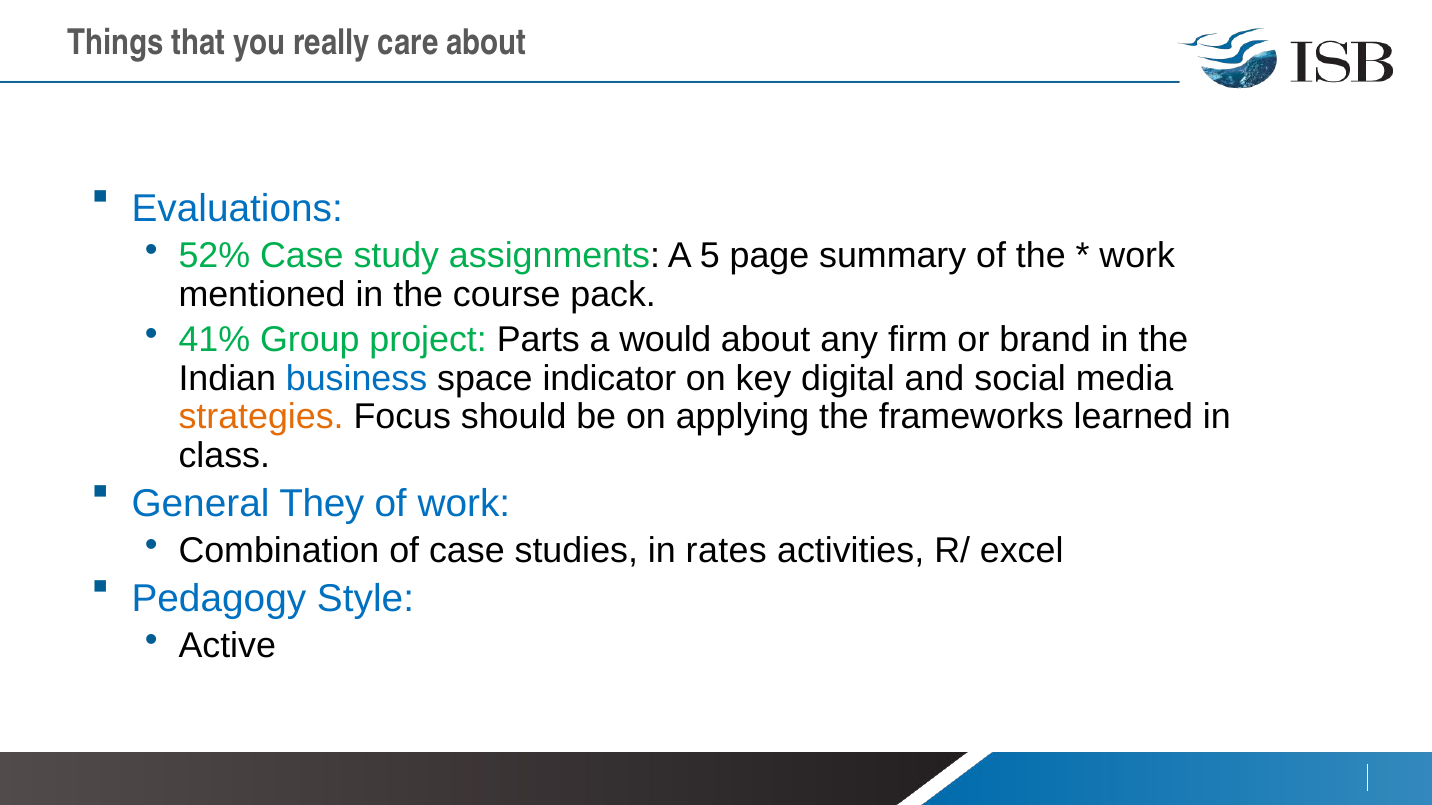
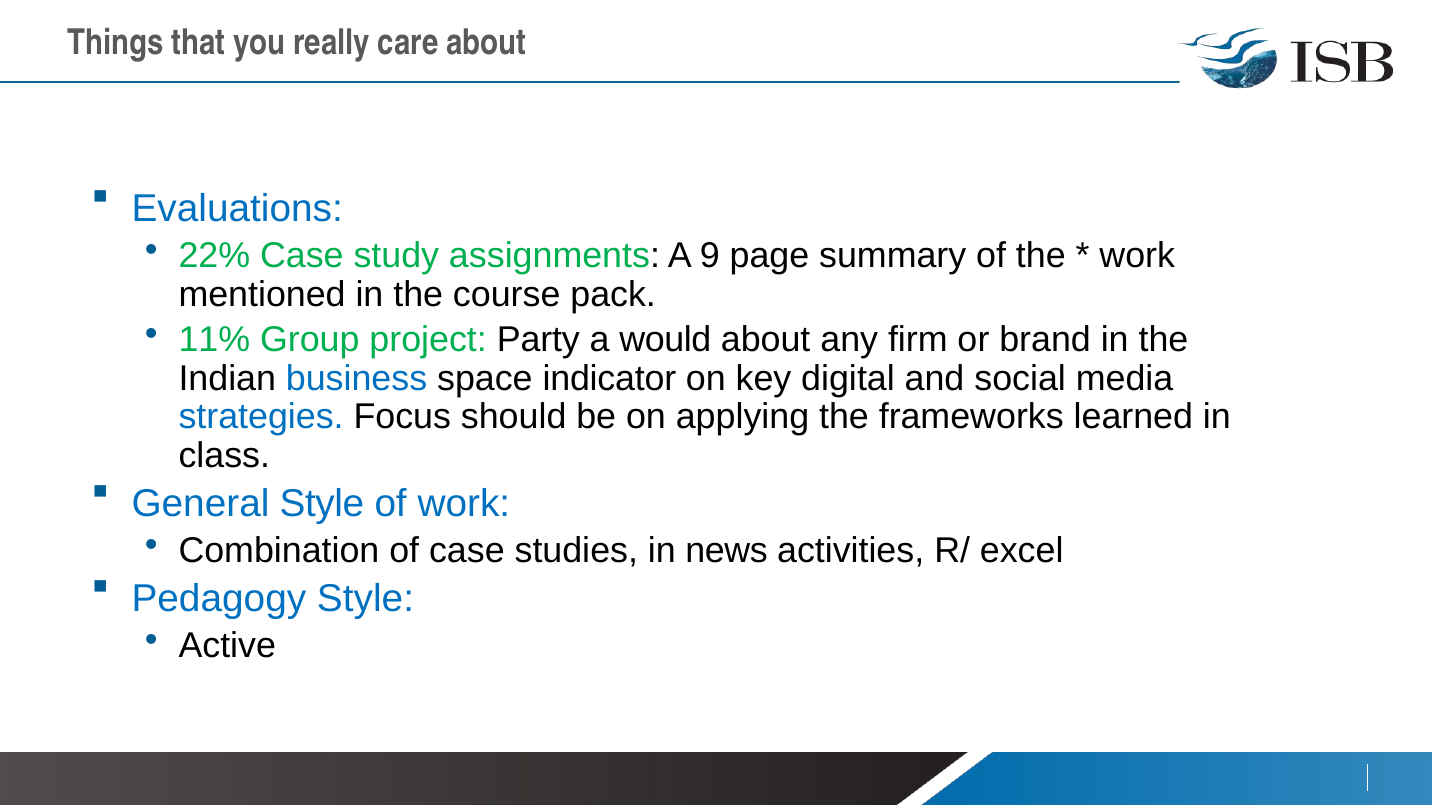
52%: 52% -> 22% (214, 256)
5: 5 -> 9 (710, 256)
41%: 41% -> 11% (214, 340)
Parts: Parts -> Party (538, 340)
strategies colour: orange -> blue (261, 417)
General They: They -> Style (322, 504)
rates: rates -> news (727, 551)
